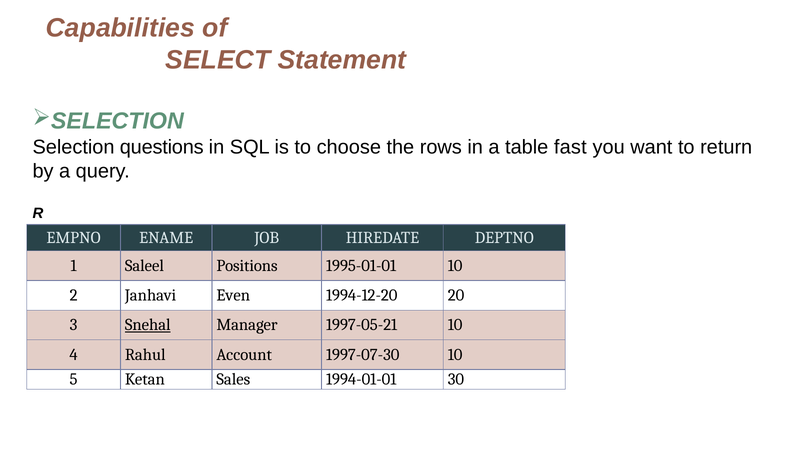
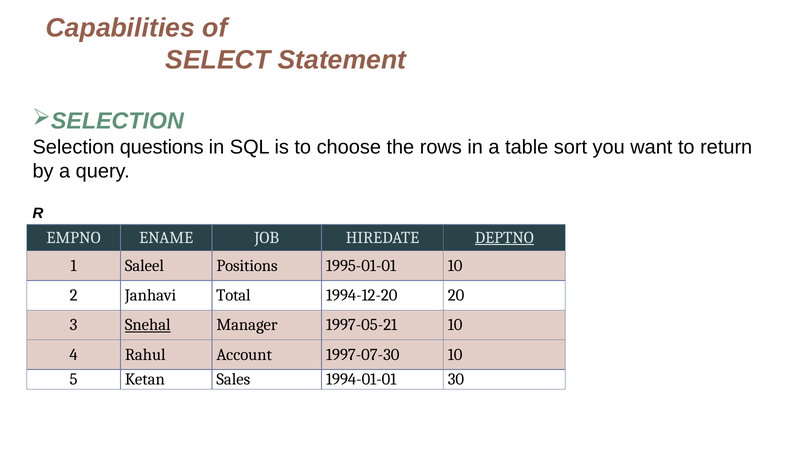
fast: fast -> sort (570, 147)
DEPTNO underline: none -> present (504, 237)
Even: Even -> Total (233, 295)
